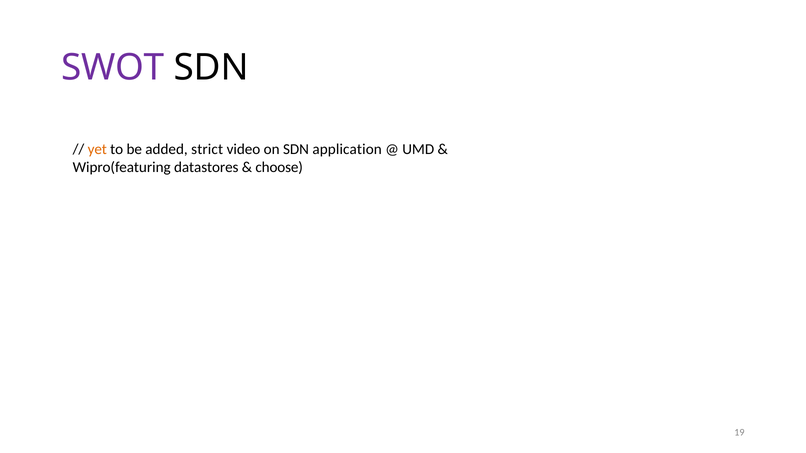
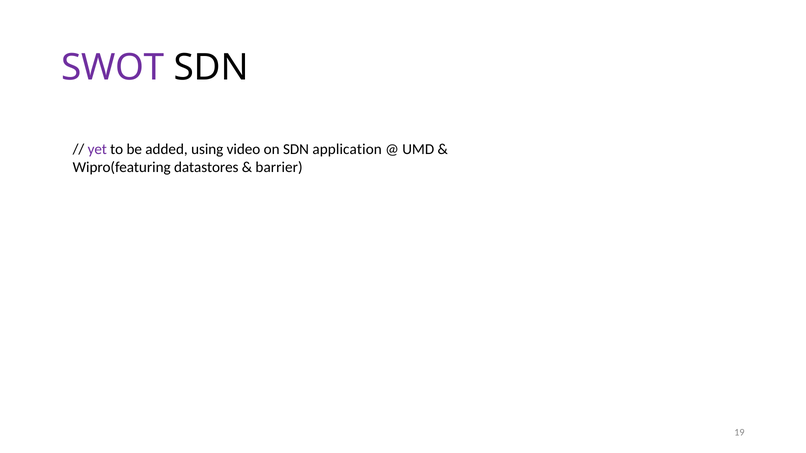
yet colour: orange -> purple (97, 149)
strict: strict -> using (207, 149)
choose: choose -> barrier (279, 168)
